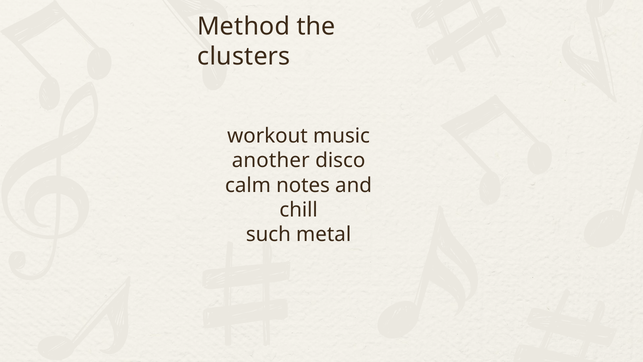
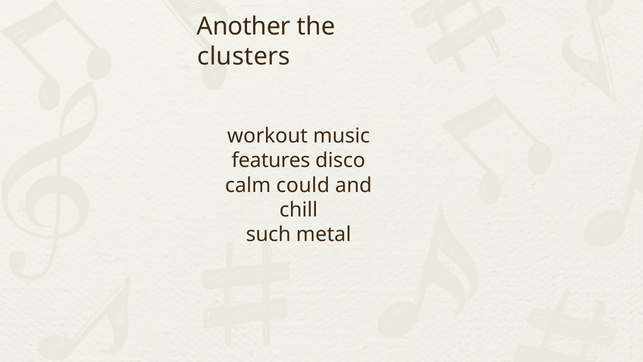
Method: Method -> Another (244, 26)
another: another -> features (271, 160)
notes: notes -> could (303, 185)
